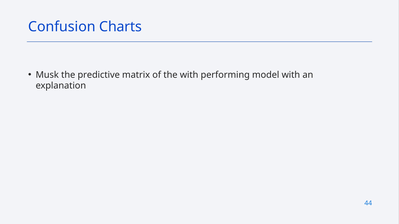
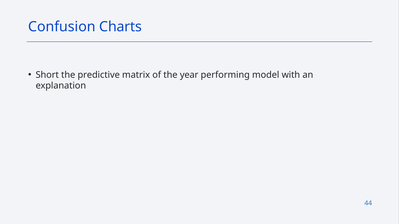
Musk: Musk -> Short (47, 75)
the with: with -> year (189, 75)
